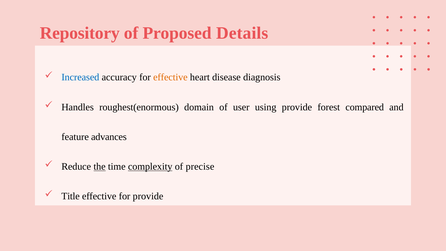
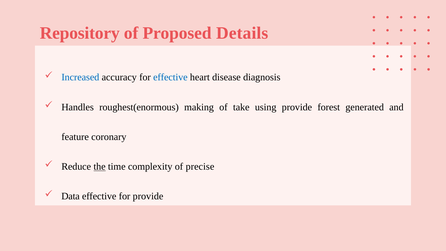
effective colour: orange -> blue (170, 77)
domain: domain -> making (199, 107)
user: user -> take (241, 107)
compared: compared -> generated (365, 107)
advances: advances -> coronary (109, 137)
complexity underline: present -> none (150, 166)
Title: Title -> Data (71, 196)
